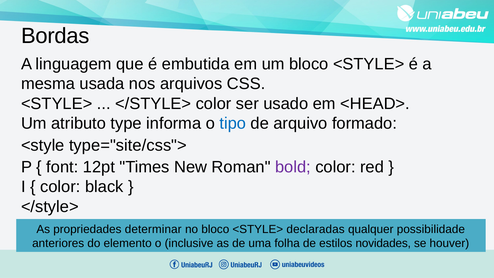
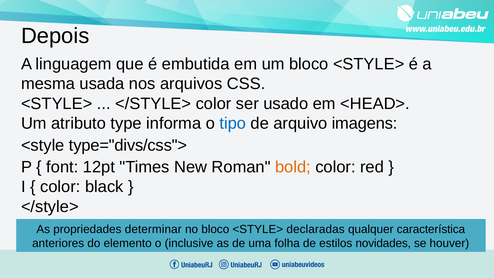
Bordas: Bordas -> Depois (55, 36)
formado: formado -> imagens (365, 123)
type="site/css">: type="site/css"> -> type="divs/css"> (128, 145)
bold colour: purple -> orange (293, 167)
possibilidade: possibilidade -> característica (431, 229)
